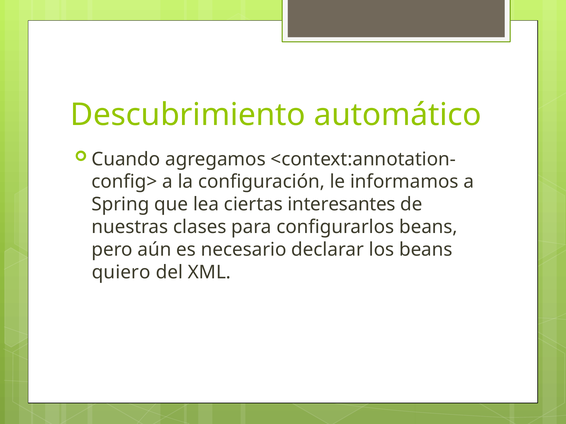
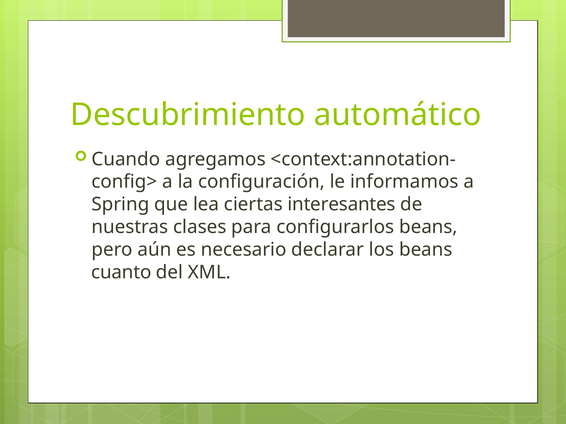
quiero: quiero -> cuanto (121, 273)
